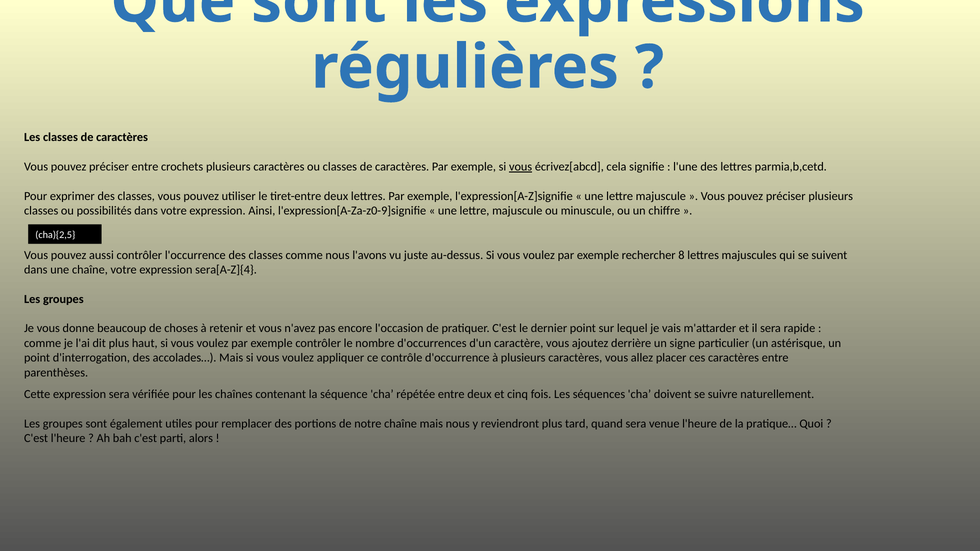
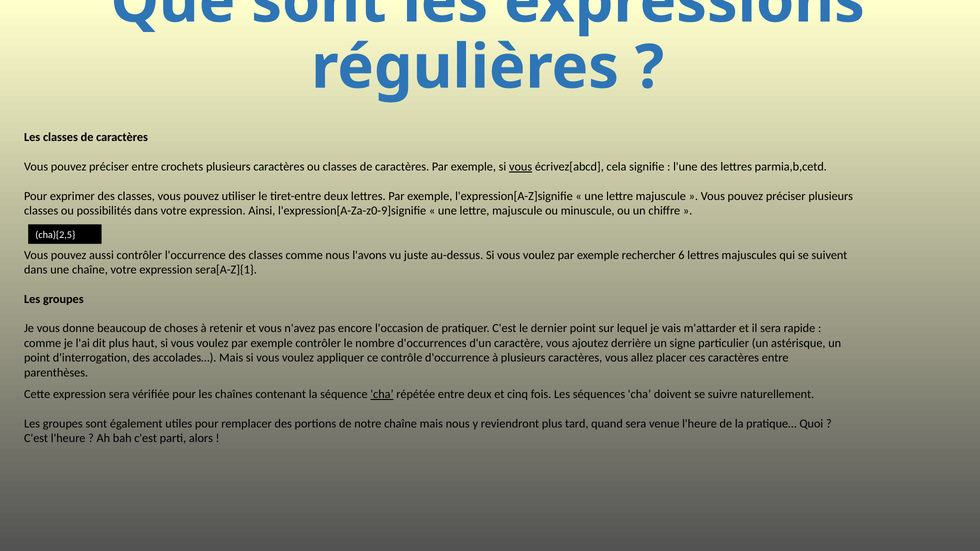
8: 8 -> 6 (681, 255)
sera[A-Z]{4: sera[A-Z]{4 -> sera[A-Z]{1 (226, 270)
cha underline: none -> present (382, 394)
